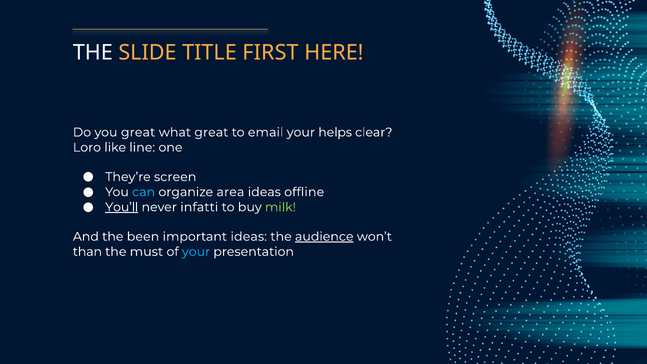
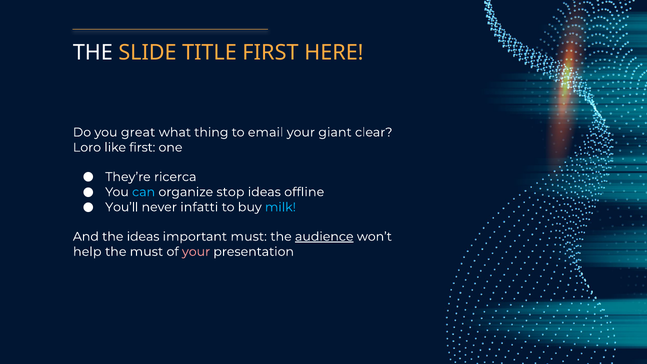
what great: great -> thing (211, 132)
helps: helps -> giant (335, 132)
like line: line -> first (142, 147)
screen: screen -> ricerca (175, 177)
area: area -> stop (230, 192)
You’ll underline: present -> none (122, 207)
milk colour: light green -> light blue (280, 207)
the been: been -> ideas (143, 237)
important ideas: ideas -> must (249, 237)
than: than -> help (87, 252)
your colour: light blue -> pink (196, 252)
